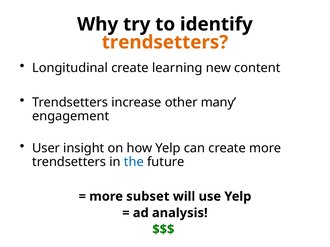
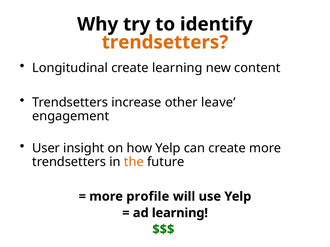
many: many -> leave (218, 103)
the colour: blue -> orange (134, 162)
subset: subset -> profile (148, 197)
ad analysis: analysis -> learning (180, 213)
